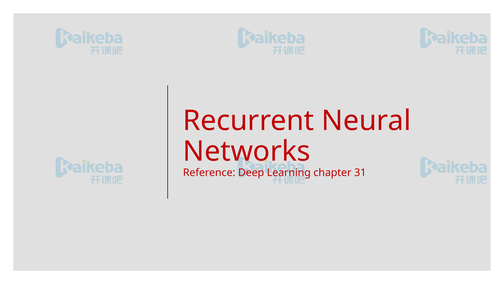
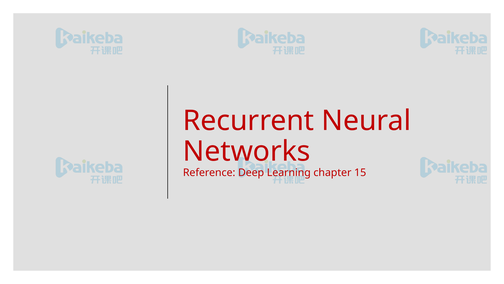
31: 31 -> 15 (360, 172)
